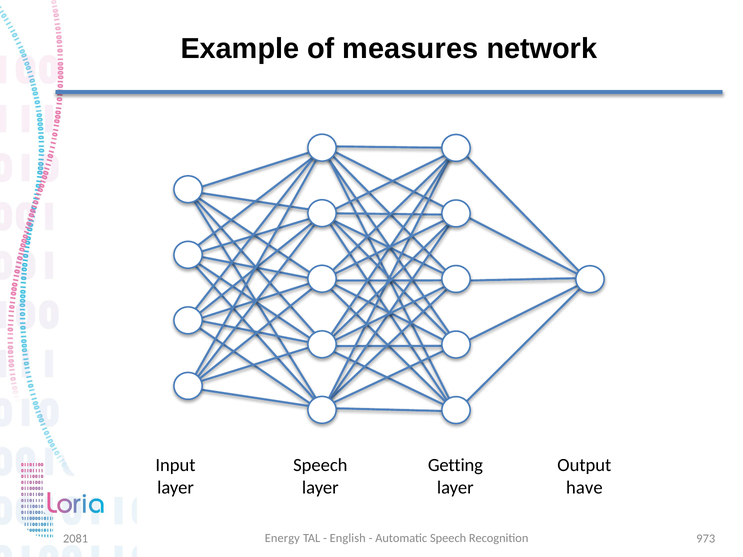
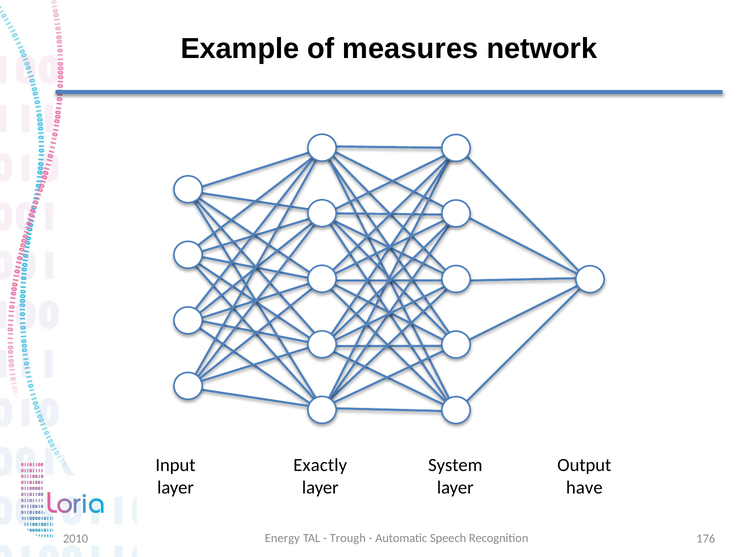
Speech: Speech -> Exactly (320, 465)
Getting: Getting -> System (455, 465)
English: English -> Trough (348, 538)
973: 973 -> 176 (706, 539)
2081: 2081 -> 2010 (76, 539)
